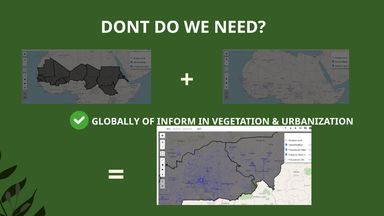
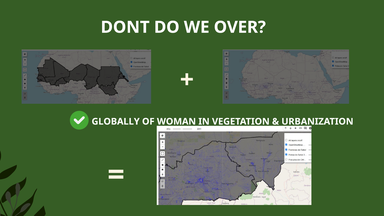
NEED: NEED -> OVER (240, 27)
INFORM: INFORM -> WOMAN (176, 122)
